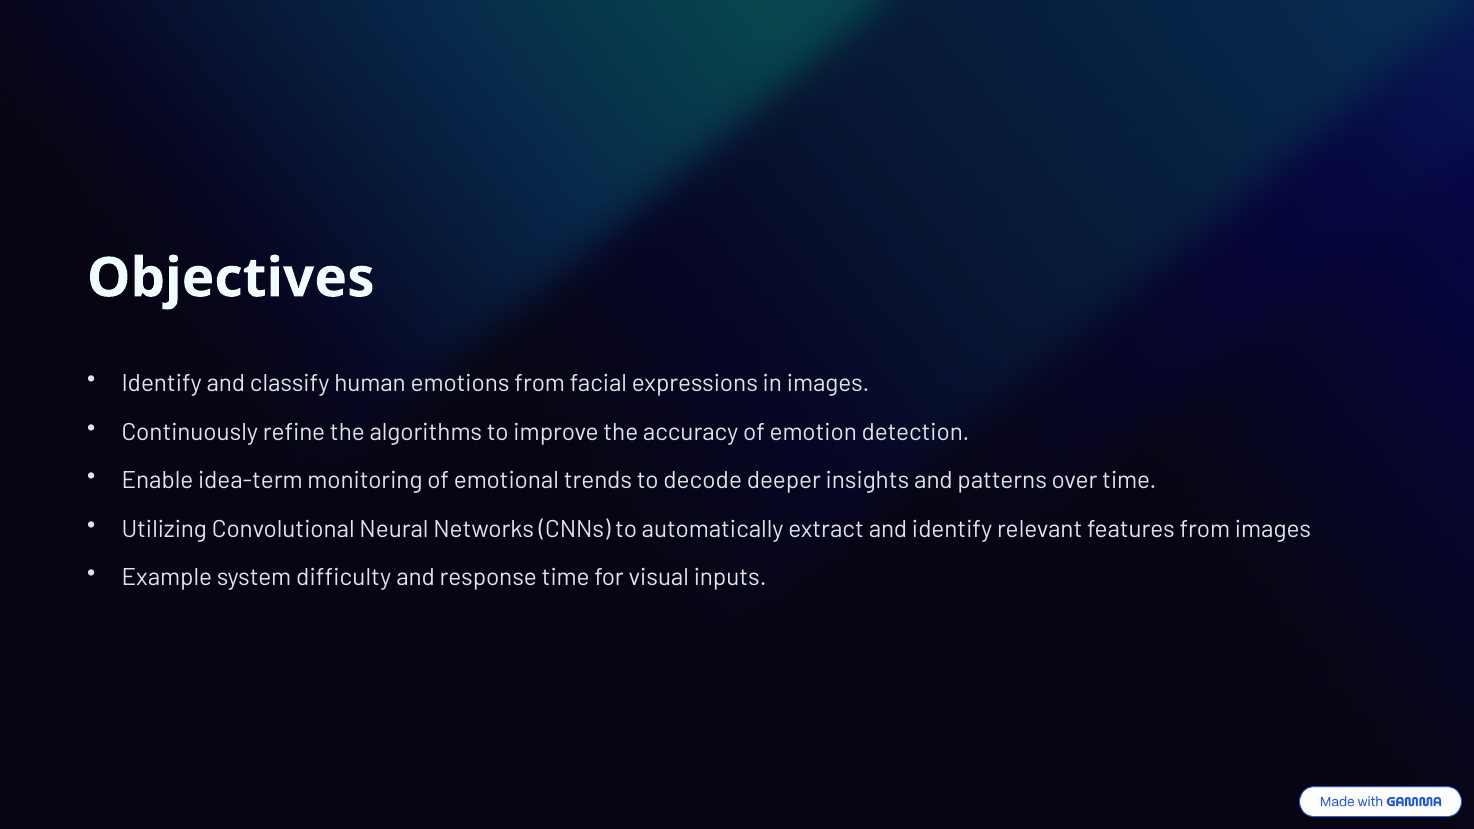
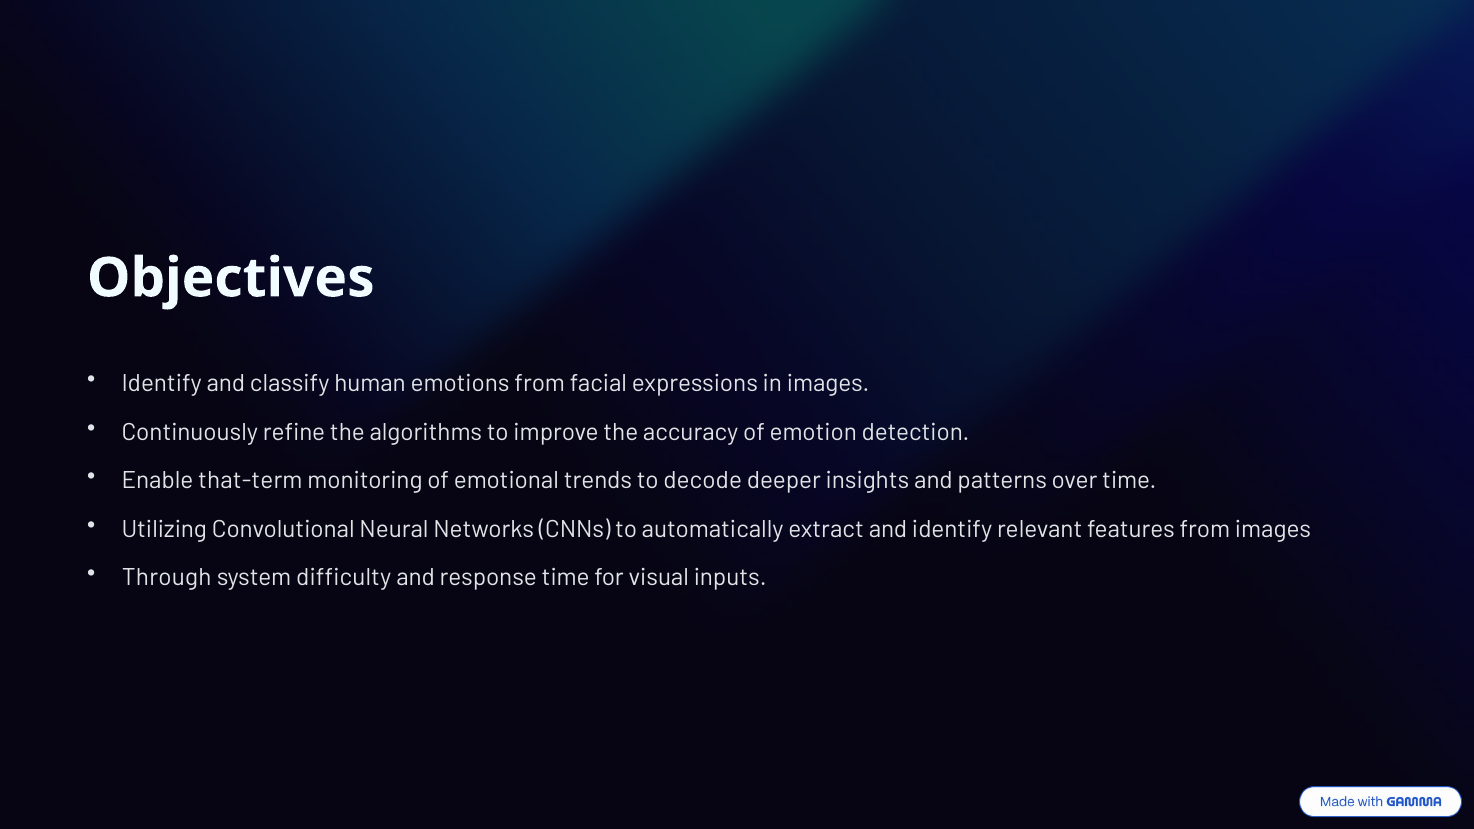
idea-term: idea-term -> that-term (250, 481)
Example: Example -> Through (167, 578)
